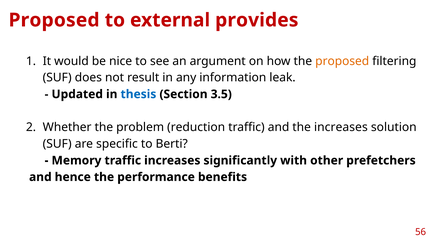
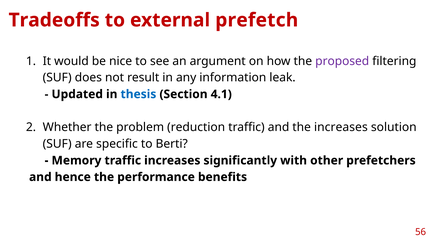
Proposed: Proposed -> Tradeoffs (54, 20)
provides: provides -> prefetch (257, 20)
proposed colour: orange -> purple (342, 61)
3.5: 3.5 -> 4.1 (221, 94)
